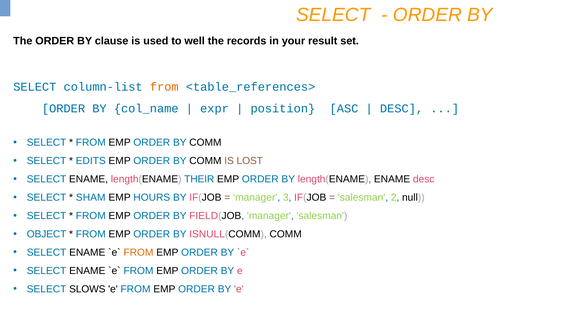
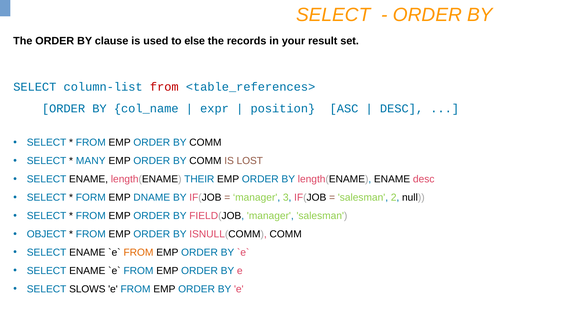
well: well -> else (195, 41)
from colour: orange -> red (164, 87)
EDITS: EDITS -> MANY (91, 161)
SHAM: SHAM -> FORM (91, 197)
HOURS: HOURS -> DNAME (152, 197)
